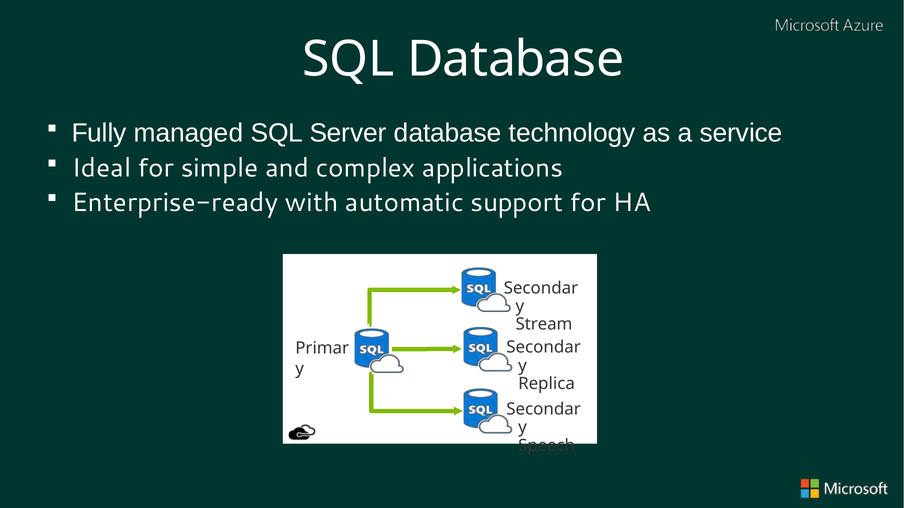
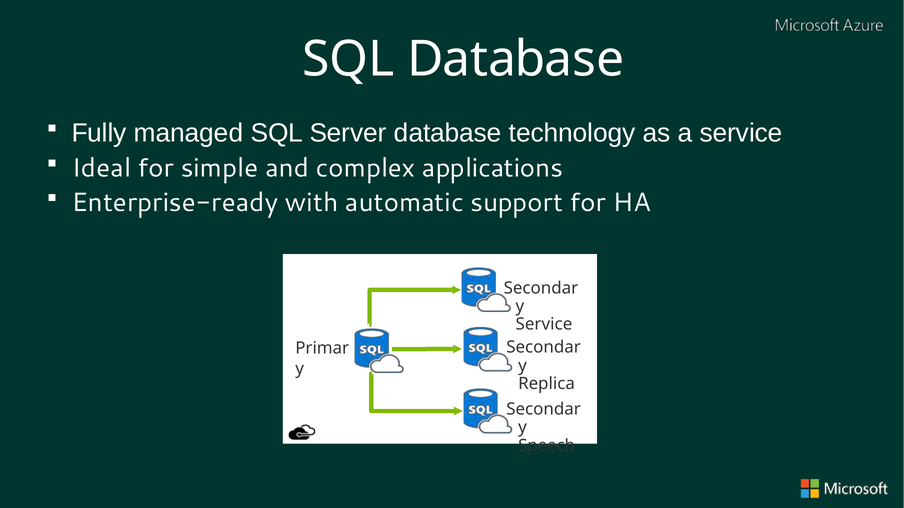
Stream: Stream -> Service (544, 325)
